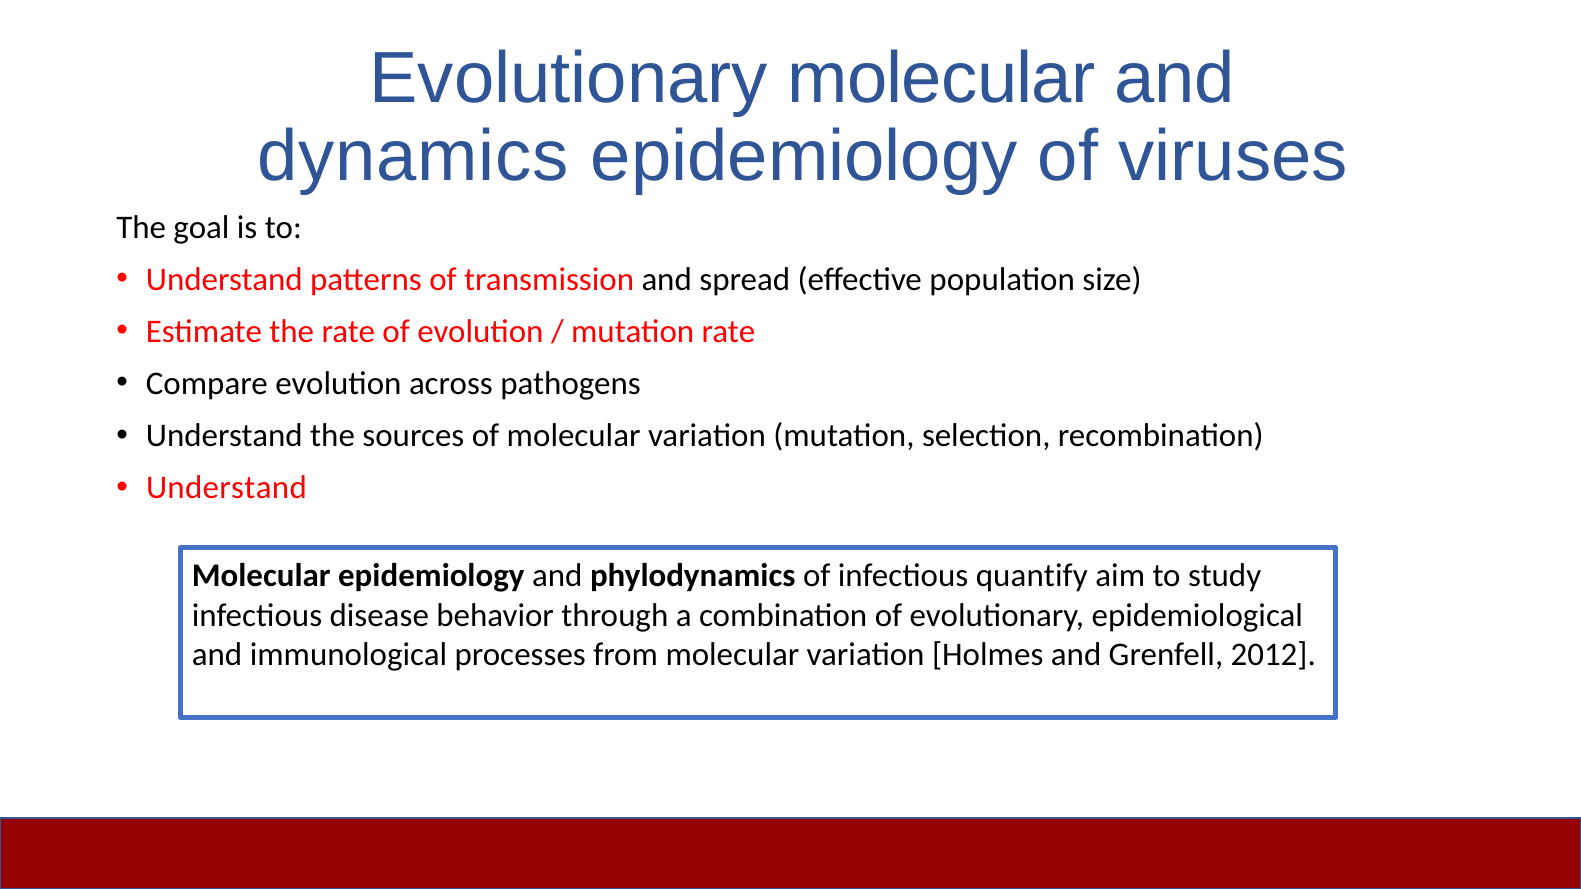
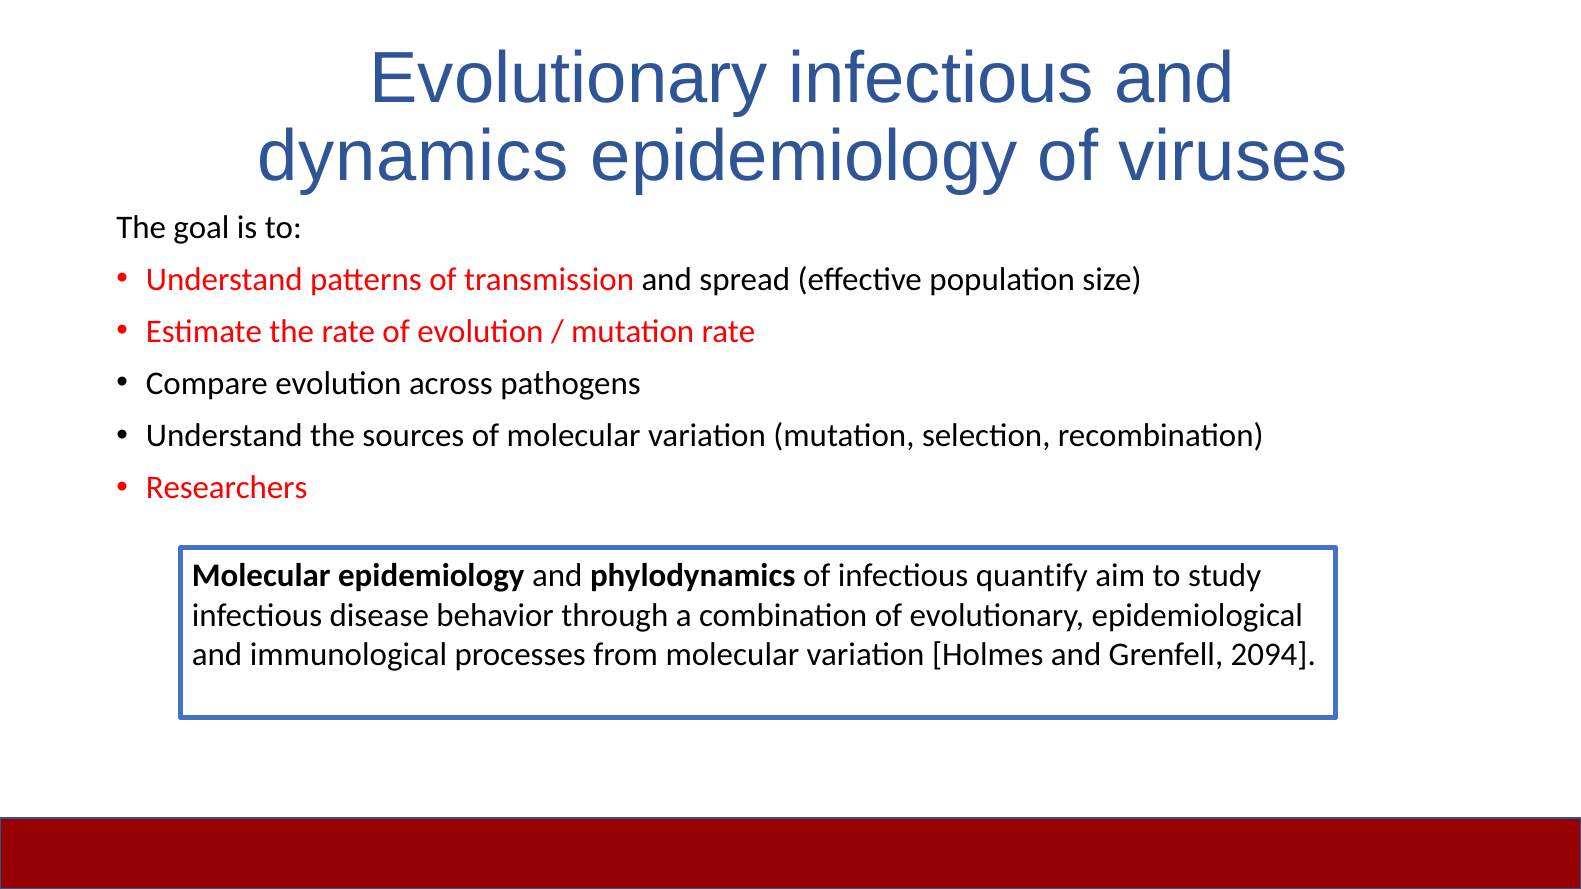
Evolutionary molecular: molecular -> infectious (941, 78)
Understand: Understand -> Researchers (227, 488)
2012: 2012 -> 2094 (1273, 655)
